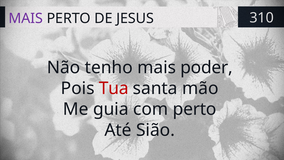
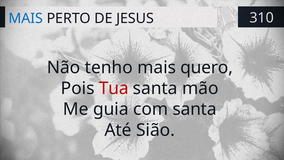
MAIS colour: purple -> blue (26, 18)
poder: poder -> quero (207, 67)
com perto: perto -> santa (195, 109)
